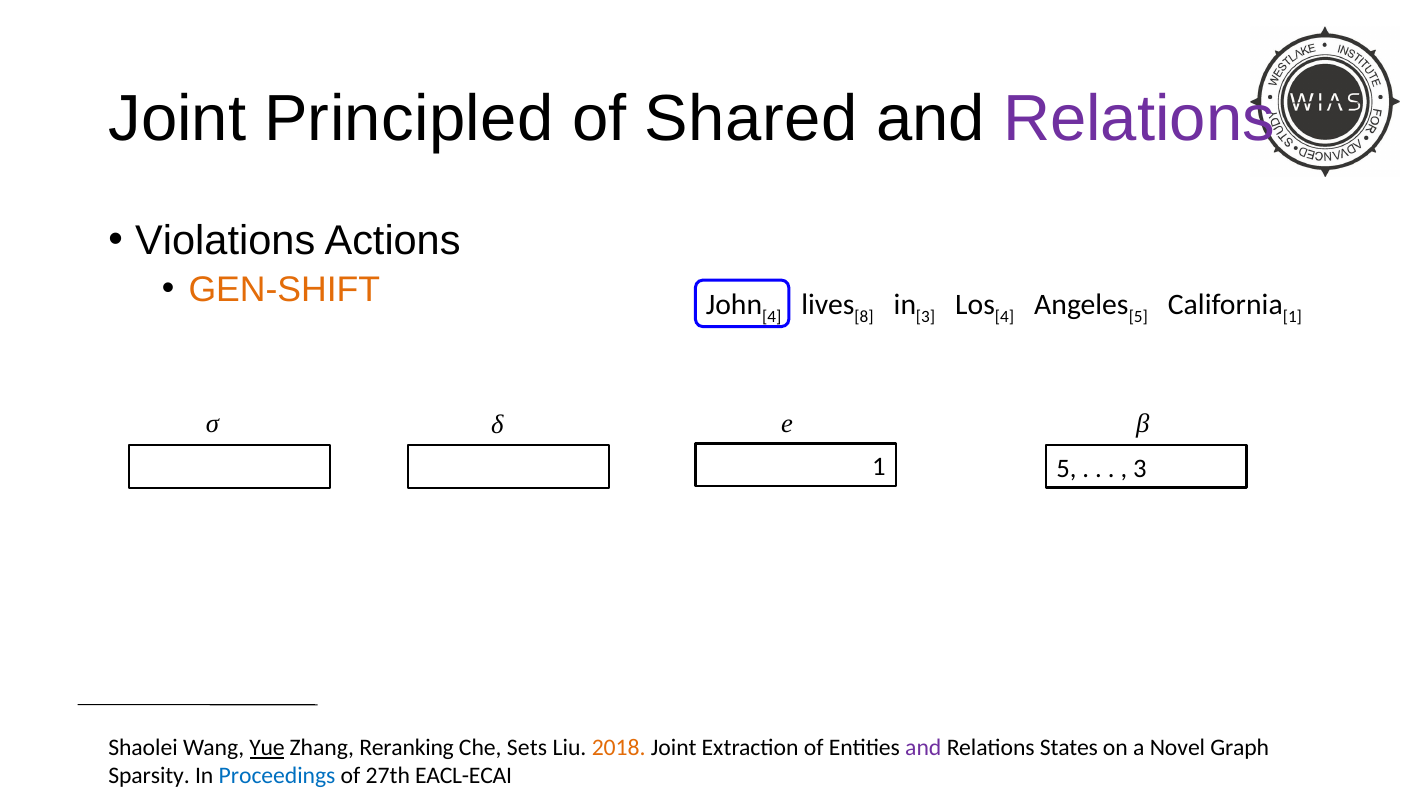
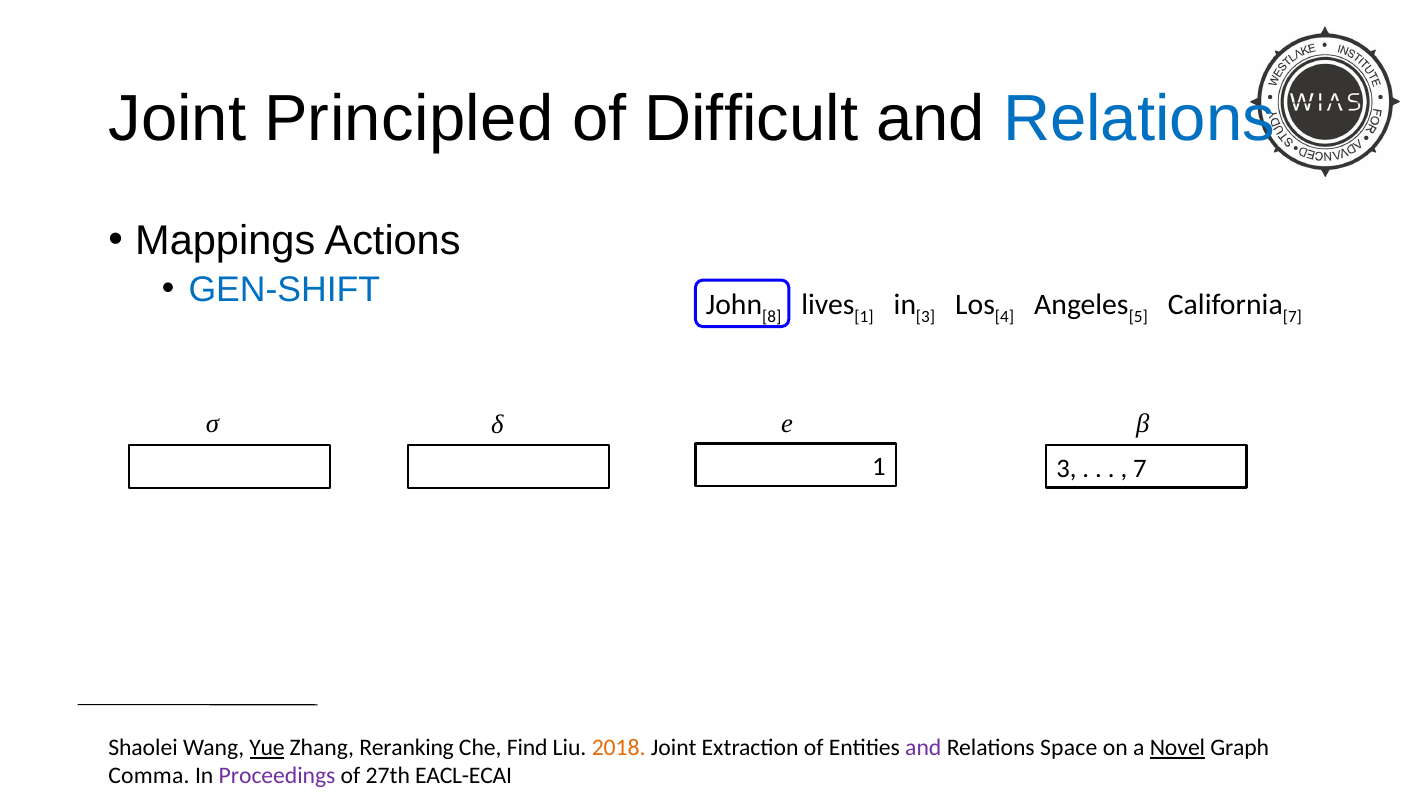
Shared: Shared -> Difficult (751, 120)
Relations colour: purple -> blue (1139, 120)
Violations: Violations -> Mappings (225, 241)
GEN-SHIFT colour: orange -> blue (284, 290)
4: 4 -> 8 (772, 317)
8: 8 -> 1 (864, 317)
1: 1 -> 7 (1292, 317)
1 5: 5 -> 3 (1066, 468)
3: 3 -> 7 (1140, 468)
Sets: Sets -> Find (527, 748)
States: States -> Space (1069, 748)
Novel underline: none -> present (1177, 748)
Sparsity: Sparsity -> Comma (149, 777)
Proceedings colour: blue -> purple (277, 777)
